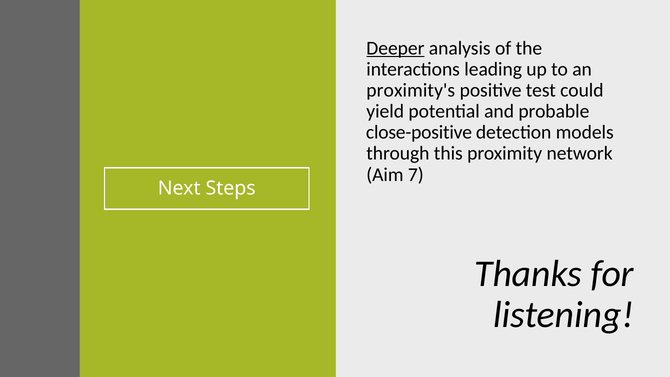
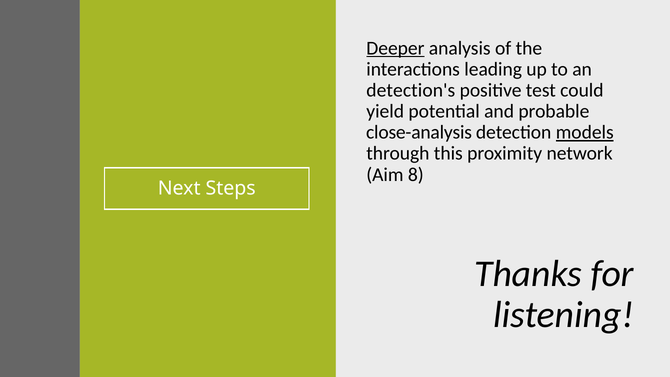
proximity's: proximity's -> detection's (411, 90)
close-positive: close-positive -> close-analysis (419, 132)
models underline: none -> present (585, 132)
7: 7 -> 8 (416, 175)
